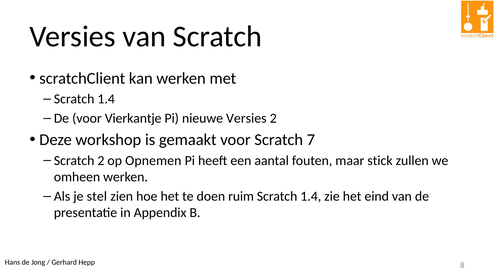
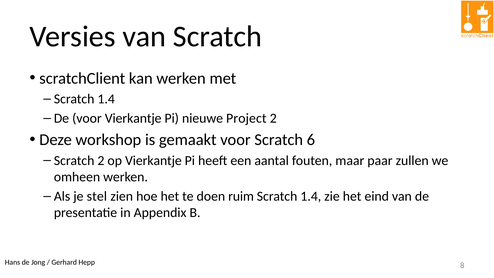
nieuwe Versies: Versies -> Project (246, 118)
7: 7 -> 6 (311, 140)
op Opnemen: Opnemen -> Vierkantje (153, 160)
stick: stick -> paar (380, 160)
